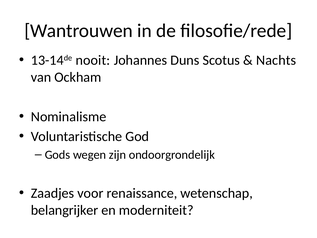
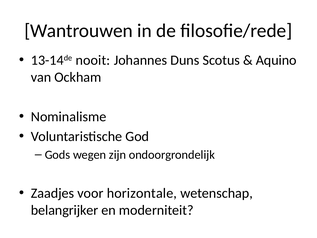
Nachts: Nachts -> Aquino (276, 60)
renaissance: renaissance -> horizontale (142, 193)
